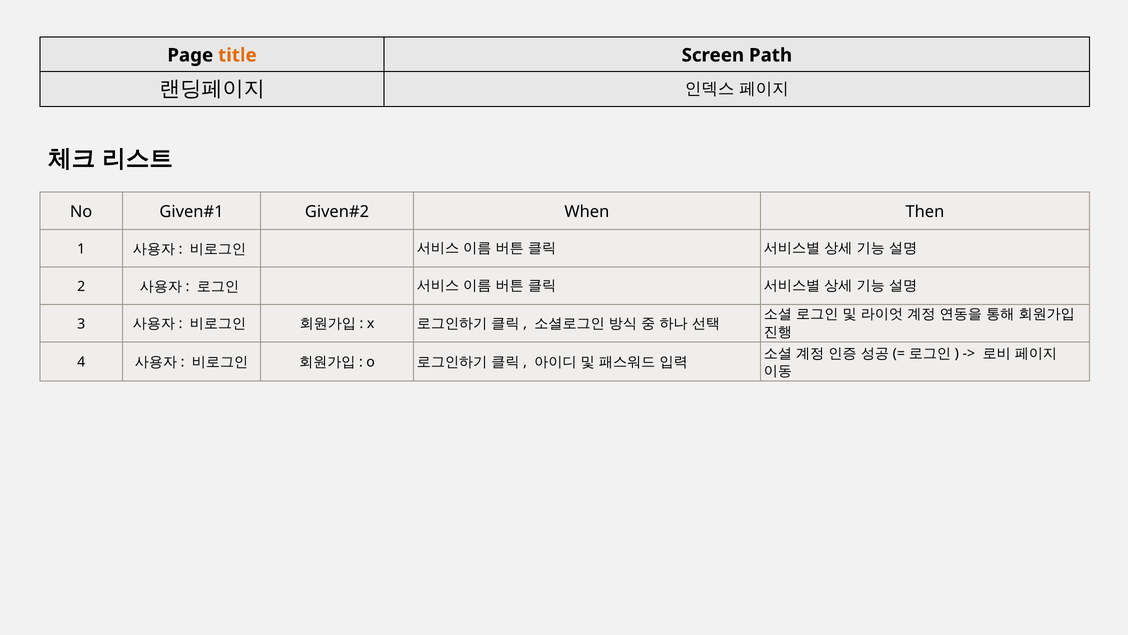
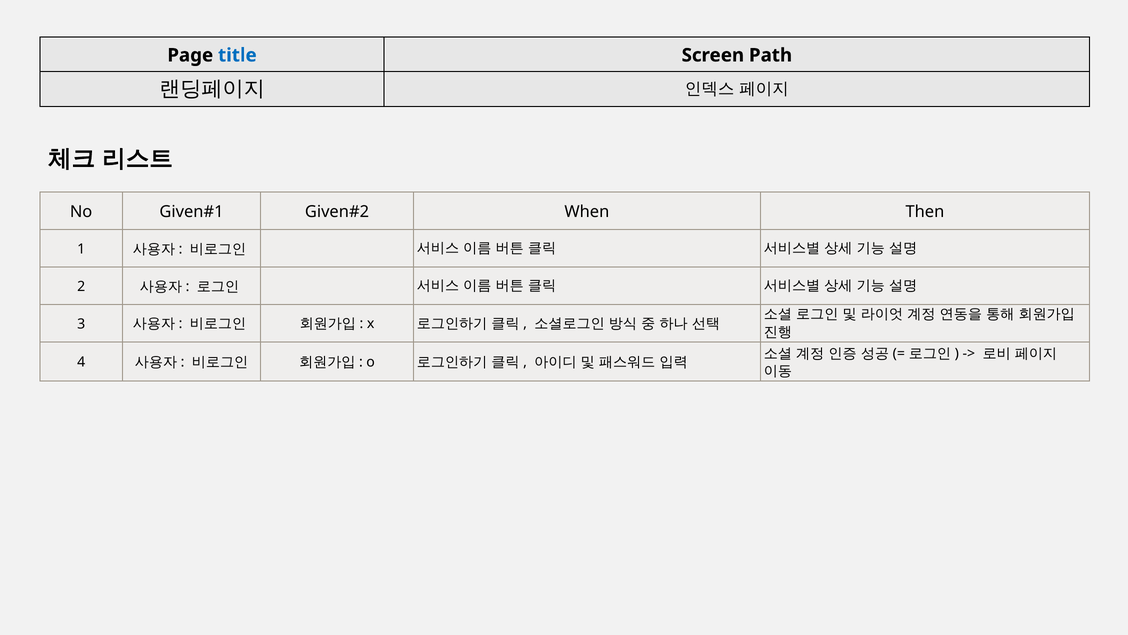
title colour: orange -> blue (237, 55)
